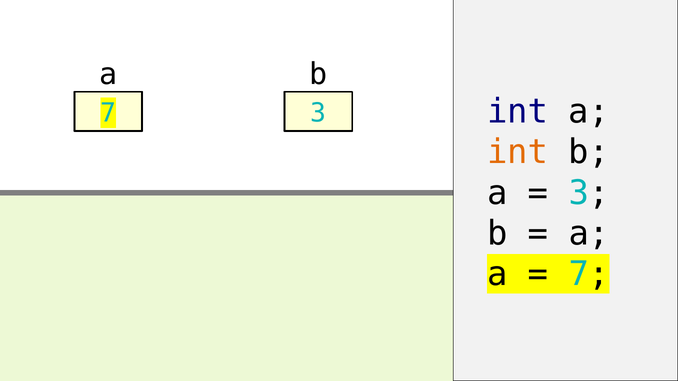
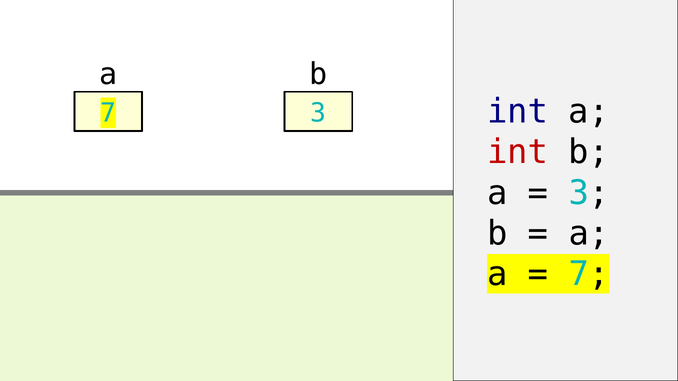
int colour: orange -> red (518, 152)
